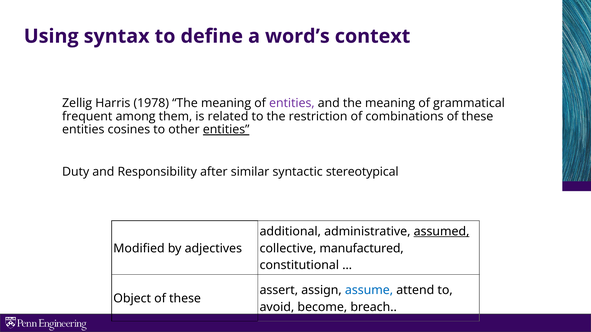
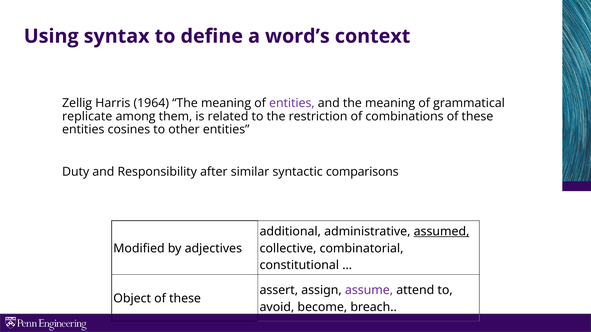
1978: 1978 -> 1964 (151, 103)
frequent: frequent -> replicate (87, 116)
entities underline: present -> none (226, 130)
stereotypical: stereotypical -> comparisons (362, 172)
manufactured: manufactured -> combinatorial (362, 249)
assume colour: blue -> purple (369, 291)
